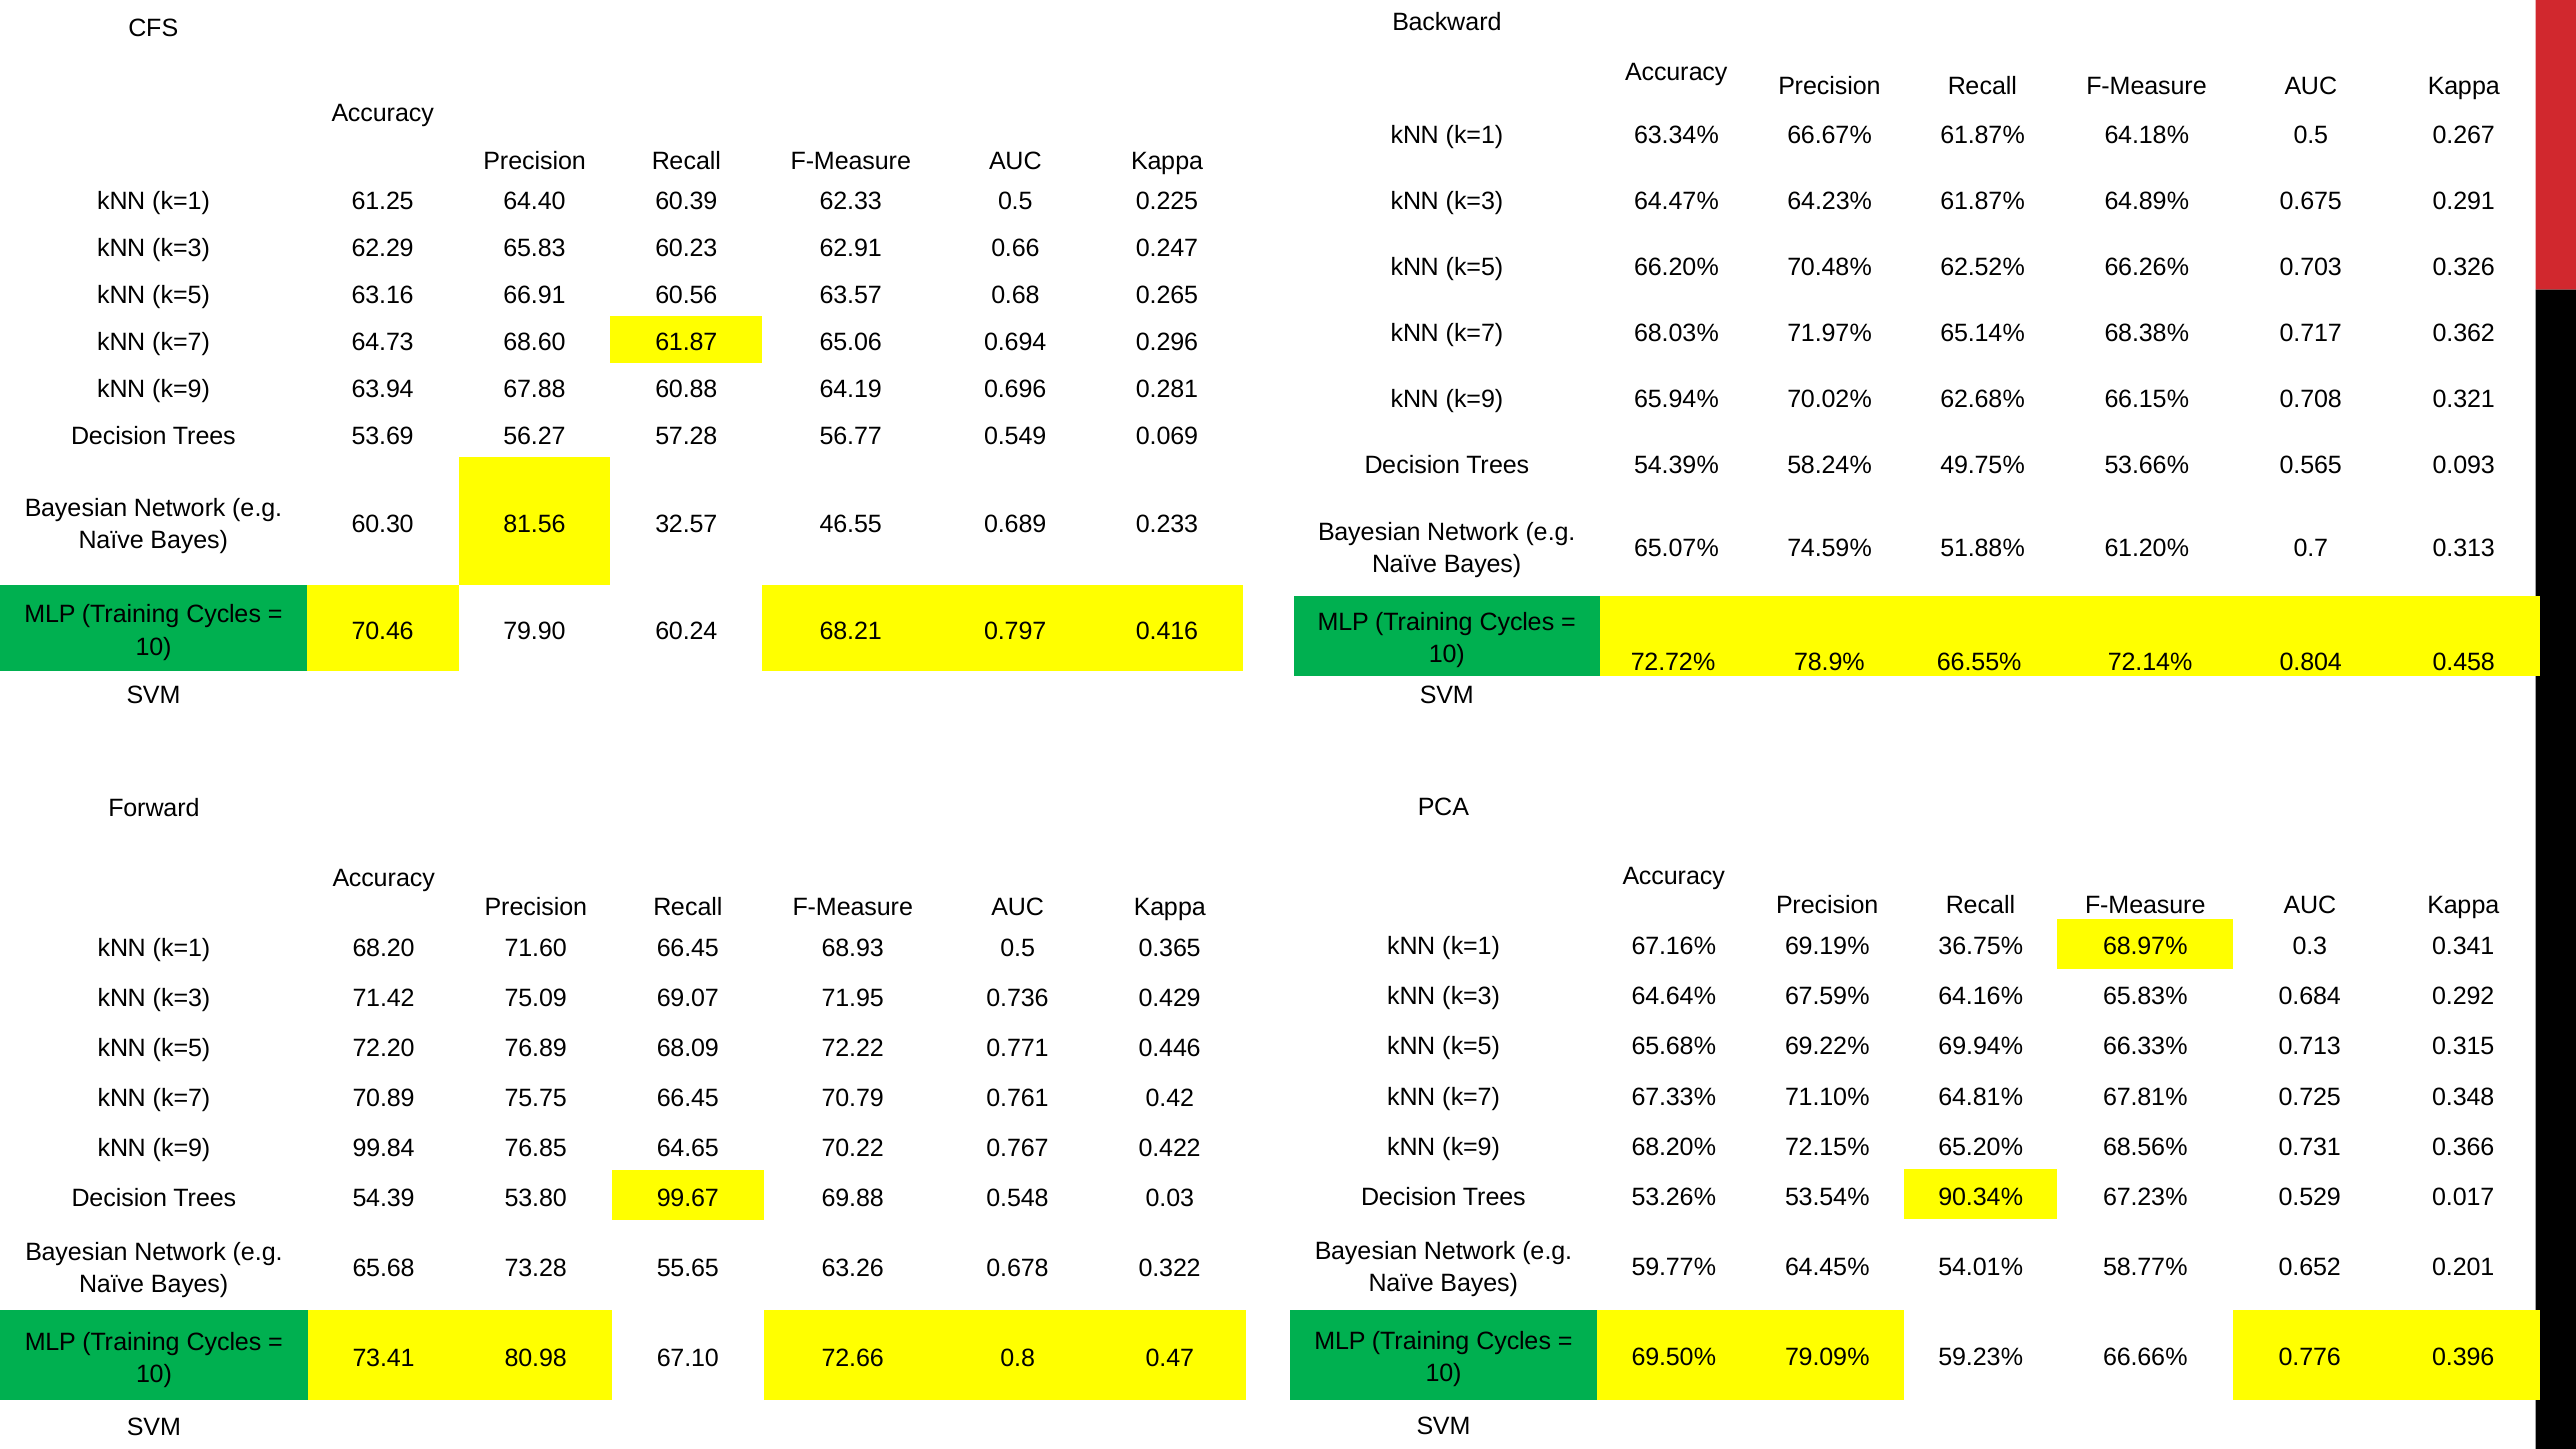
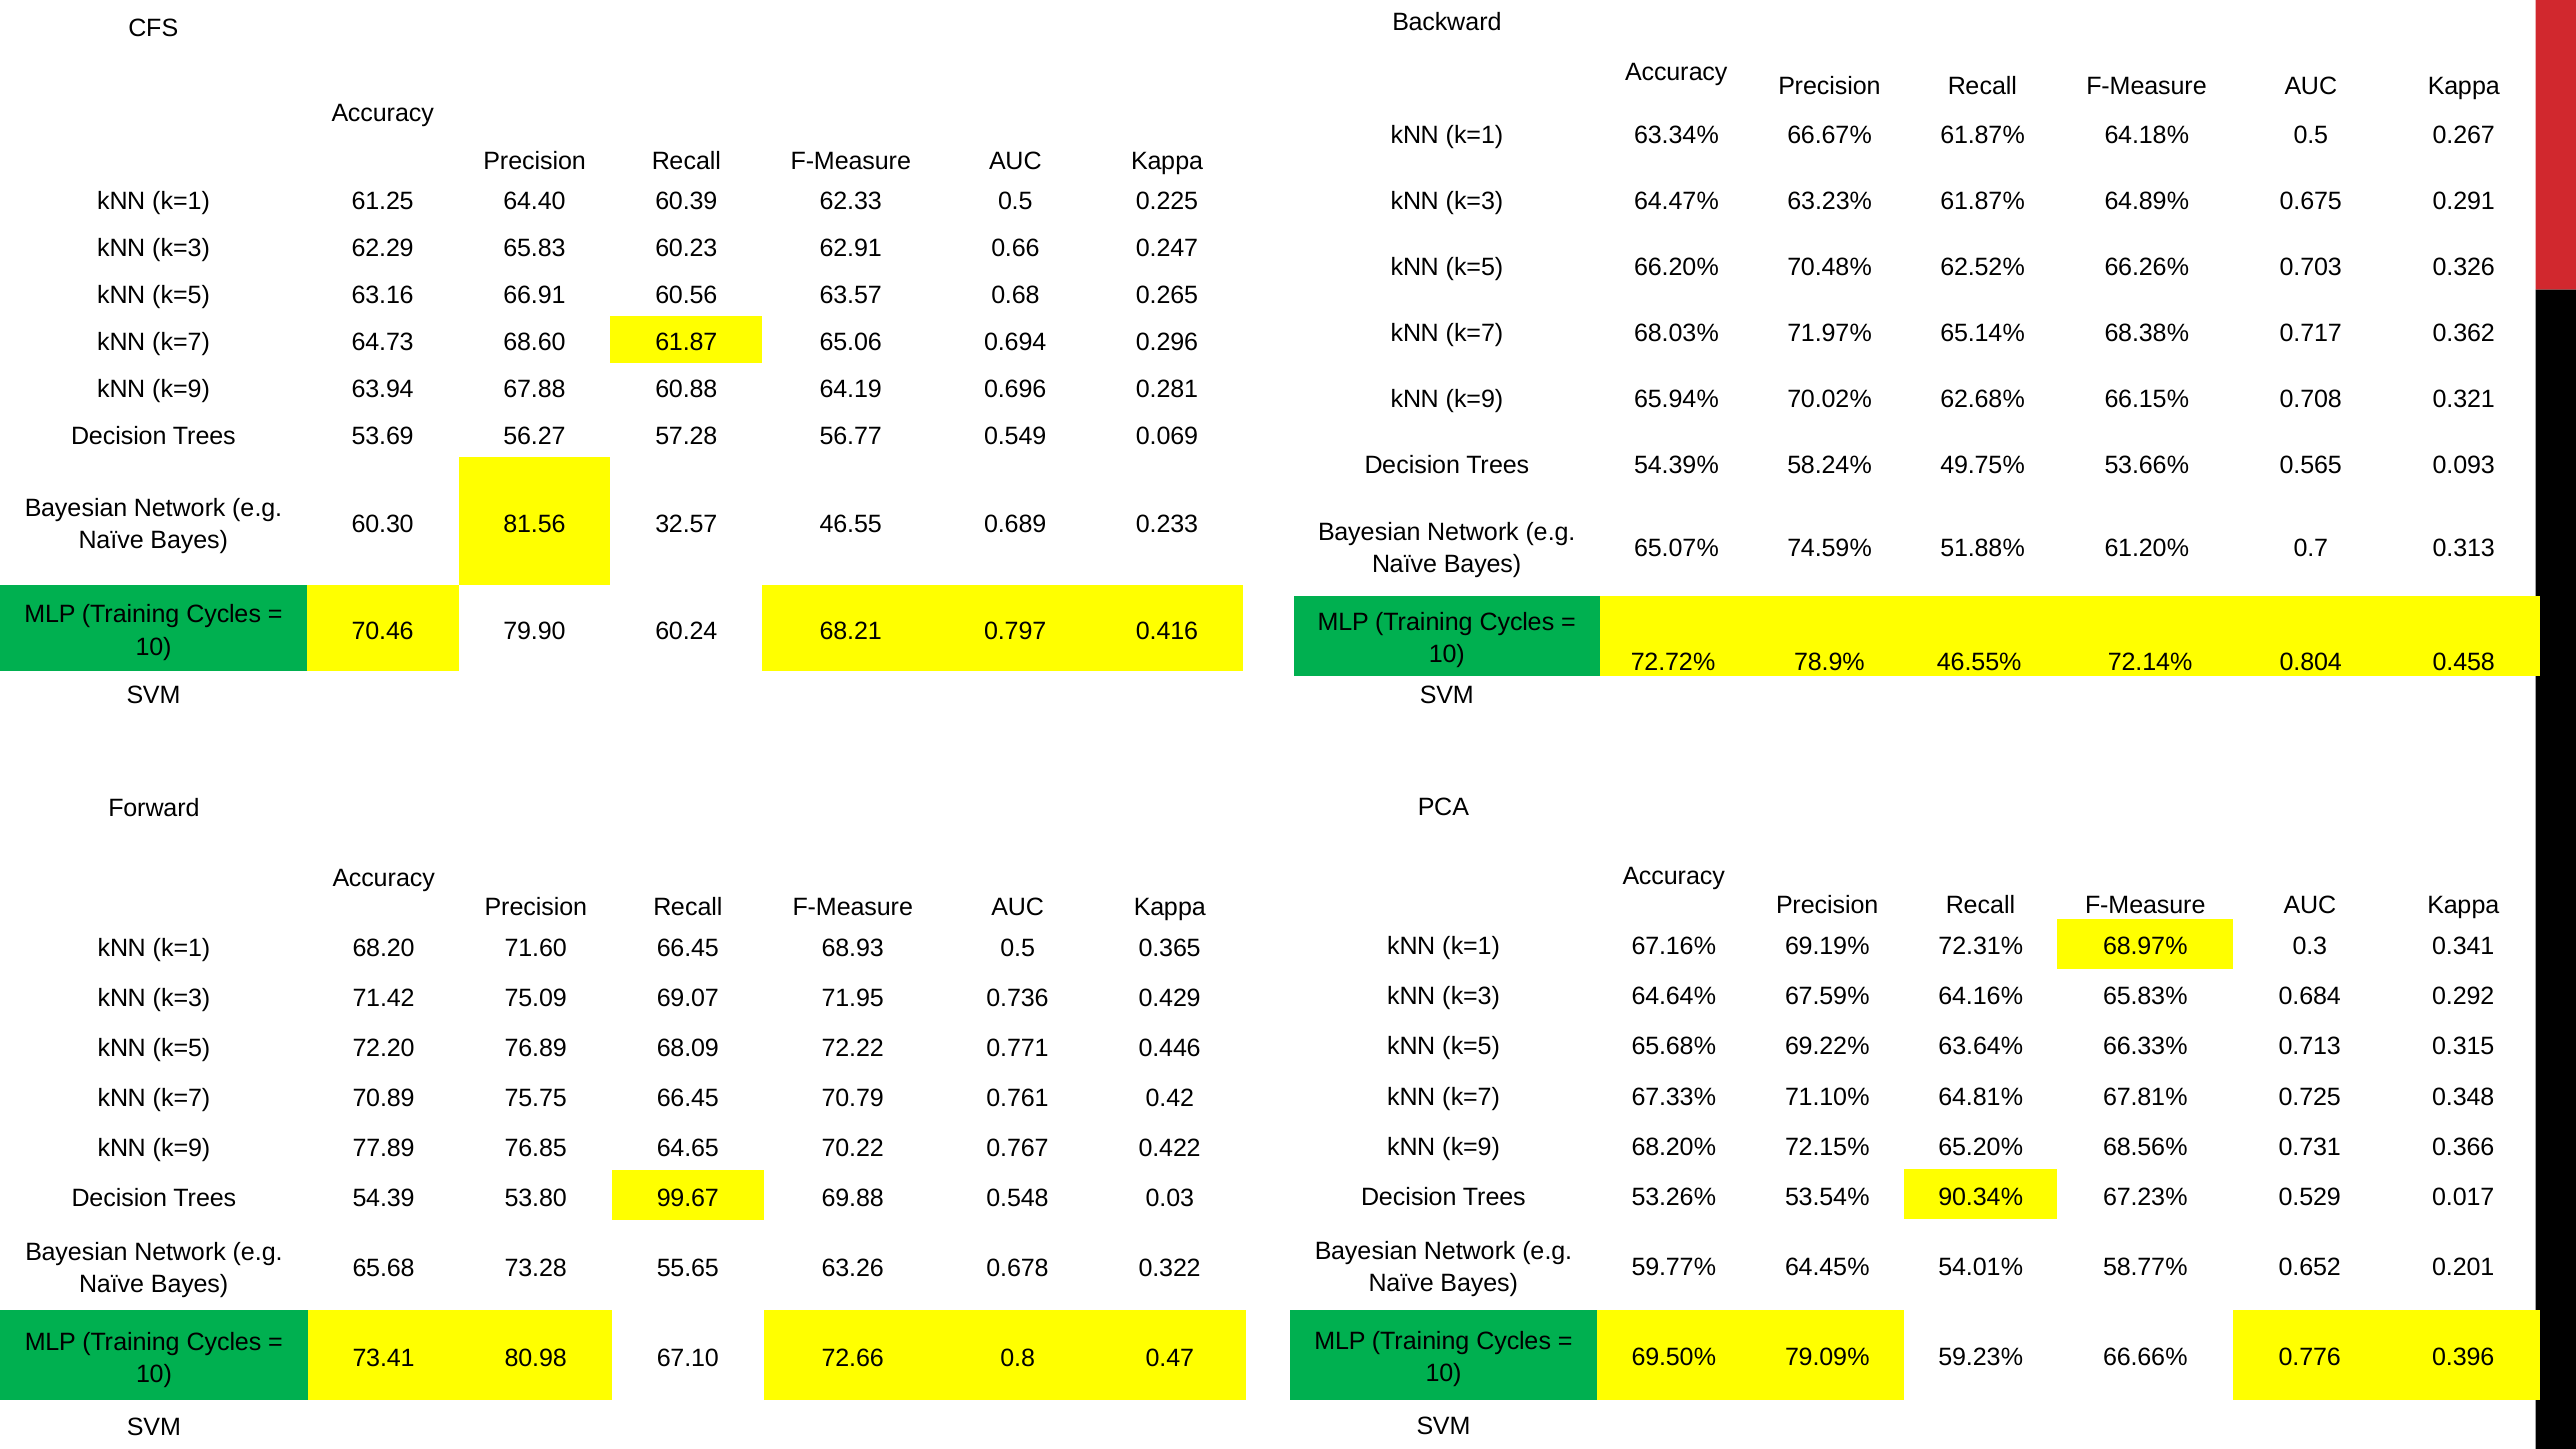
64.23%: 64.23% -> 63.23% (1830, 201)
66.55%: 66.55% -> 46.55% (1979, 663)
36.75%: 36.75% -> 72.31% (1981, 946)
69.94%: 69.94% -> 63.64% (1981, 1047)
99.84: 99.84 -> 77.89 (384, 1148)
